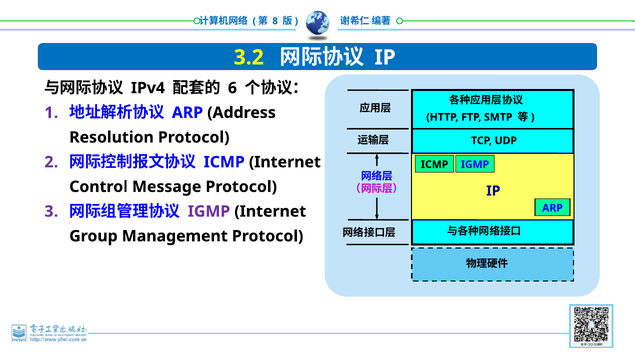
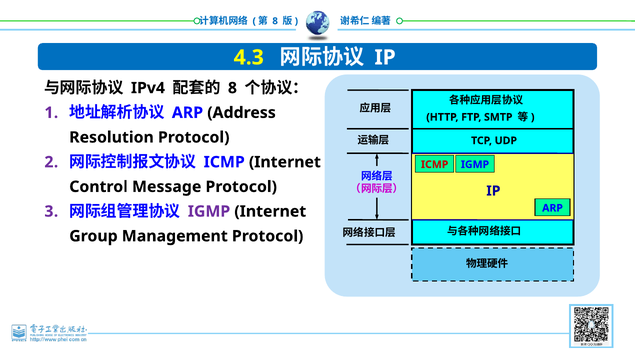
3.2: 3.2 -> 4.3 (249, 57)
6: 6 -> 8 (232, 88)
ICMP colour: black -> red (435, 165)
